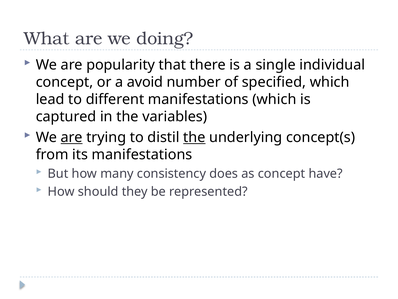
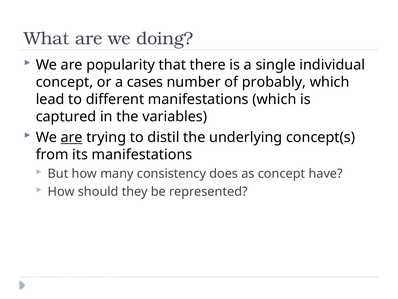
avoid: avoid -> cases (145, 82)
specified: specified -> probably (274, 82)
the underline: present -> none (194, 137)
